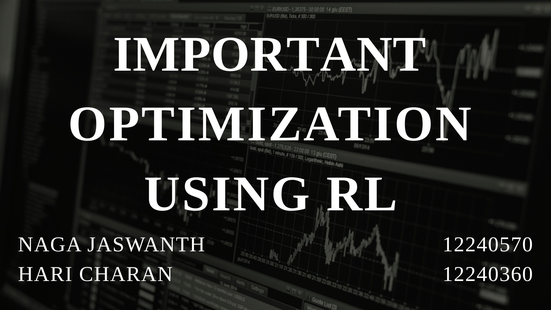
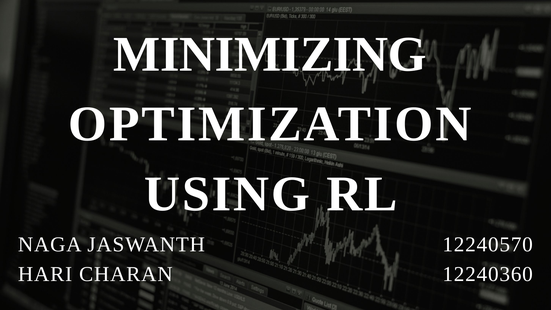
IMPORTANT: IMPORTANT -> MINIMIZING (270, 54)
